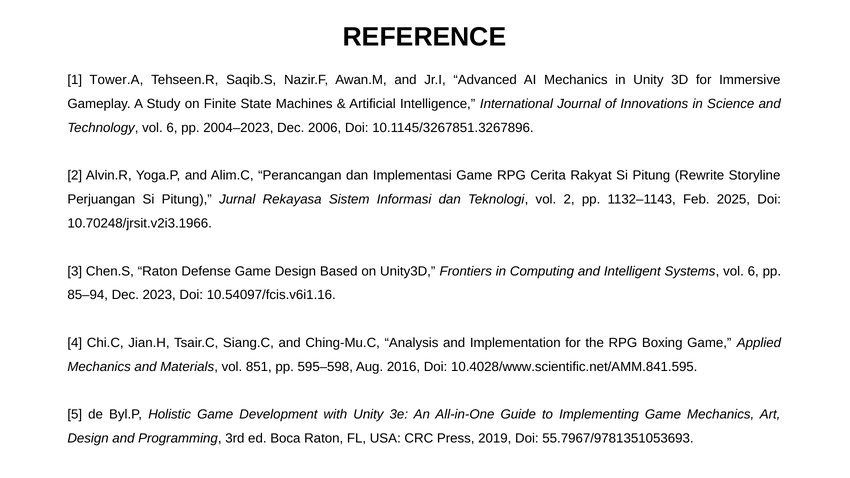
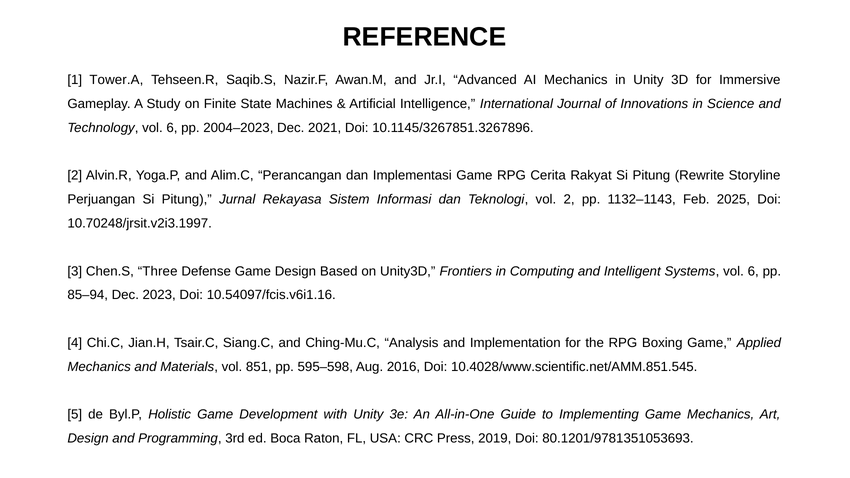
2006: 2006 -> 2021 (325, 128)
10.70248/jrsit.v2i3.1966: 10.70248/jrsit.v2i3.1966 -> 10.70248/jrsit.v2i3.1997 (140, 223)
Chen.S Raton: Raton -> Three (158, 271)
10.4028/www.scientific.net/AMM.841.595: 10.4028/www.scientific.net/AMM.841.595 -> 10.4028/www.scientific.net/AMM.851.545 (574, 367)
55.7967/9781351053693: 55.7967/9781351053693 -> 80.1201/9781351053693 (618, 439)
